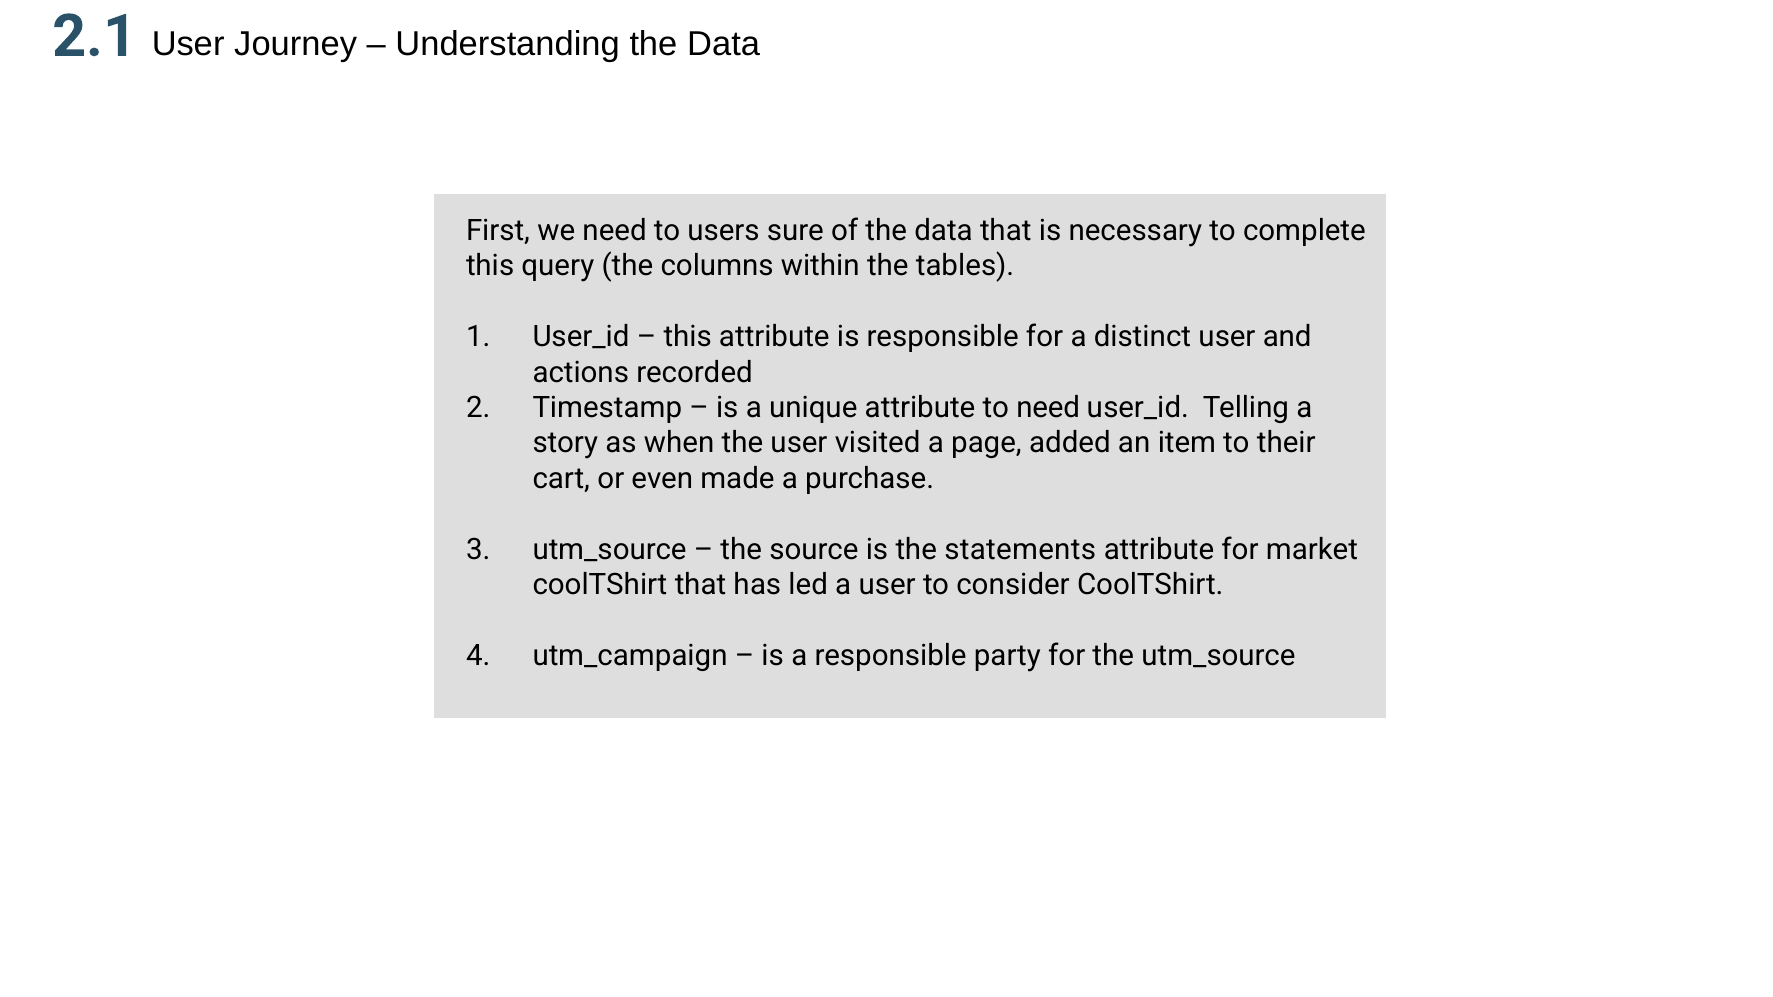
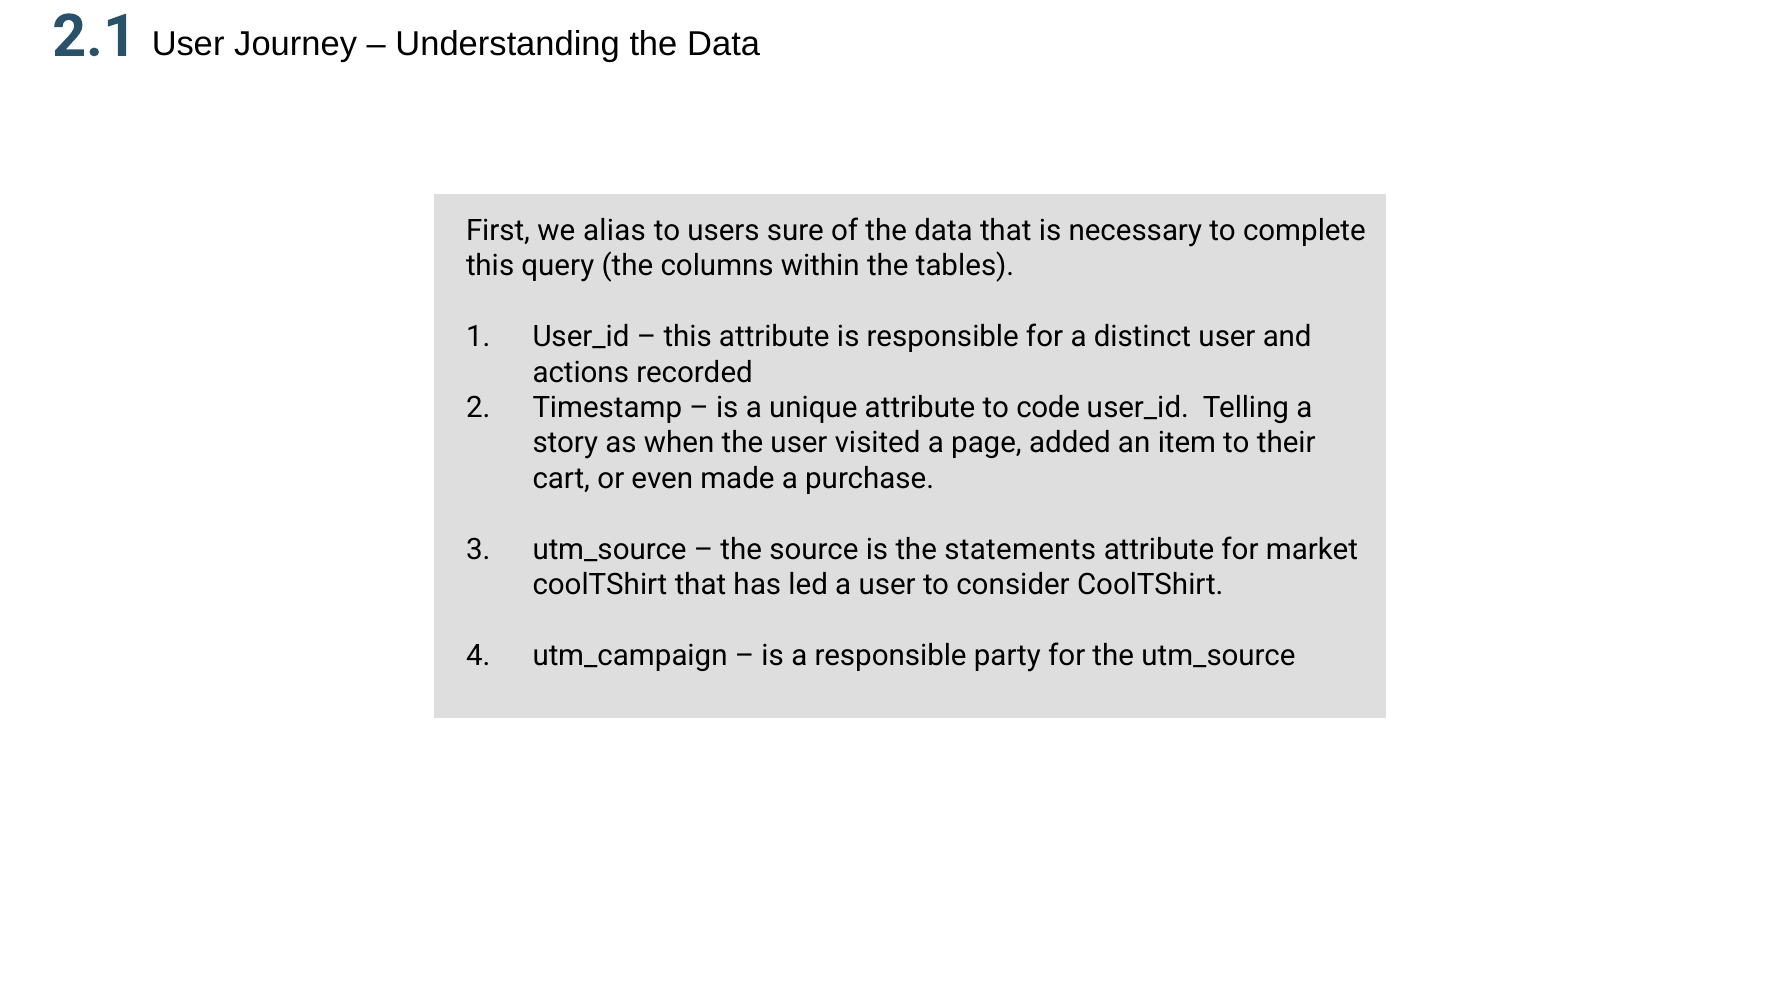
we need: need -> alias (614, 231)
to need: need -> code (1048, 408)
